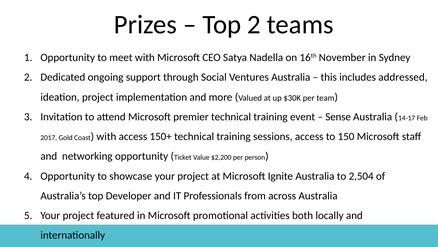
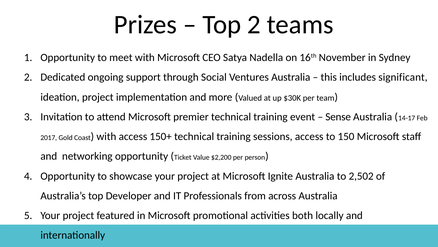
addressed: addressed -> significant (403, 77)
2,504: 2,504 -> 2,502 (361, 176)
